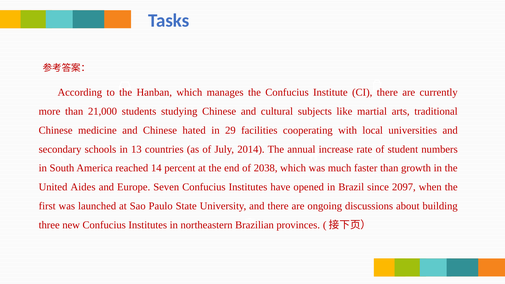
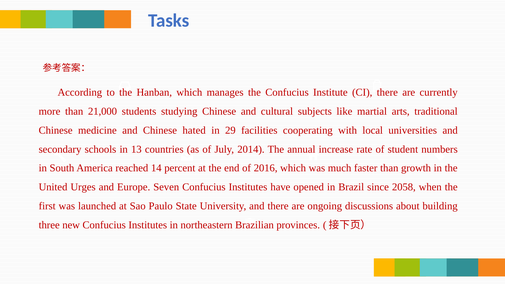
2038: 2038 -> 2016 (266, 168)
Aides: Aides -> Urges (83, 187)
2097: 2097 -> 2058 (404, 187)
